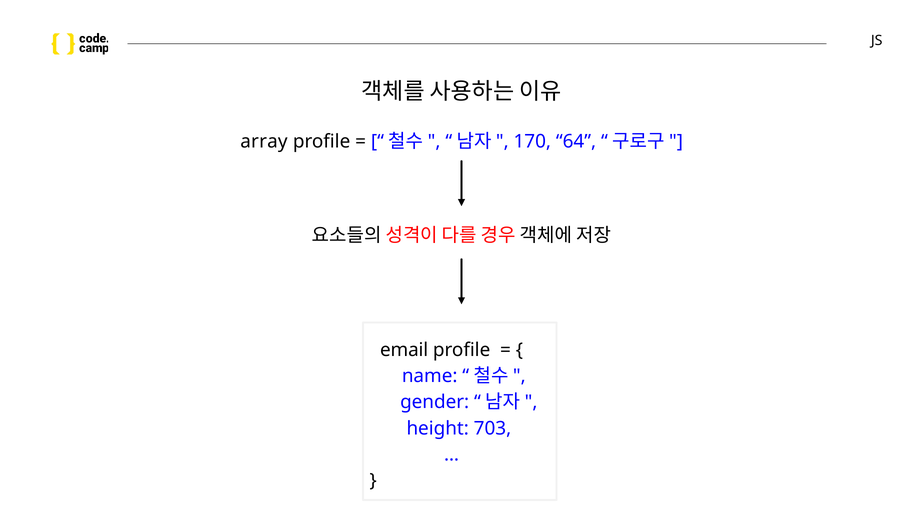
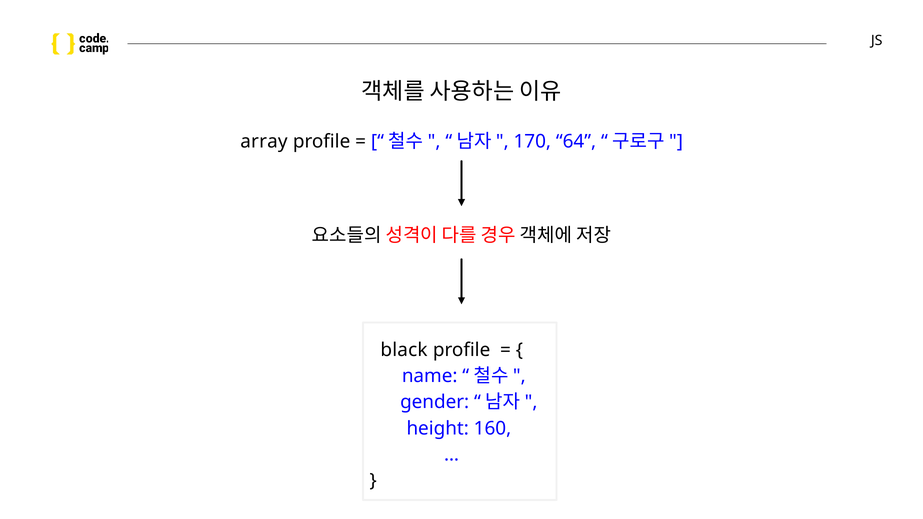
email: email -> black (404, 350)
703: 703 -> 160 (492, 428)
